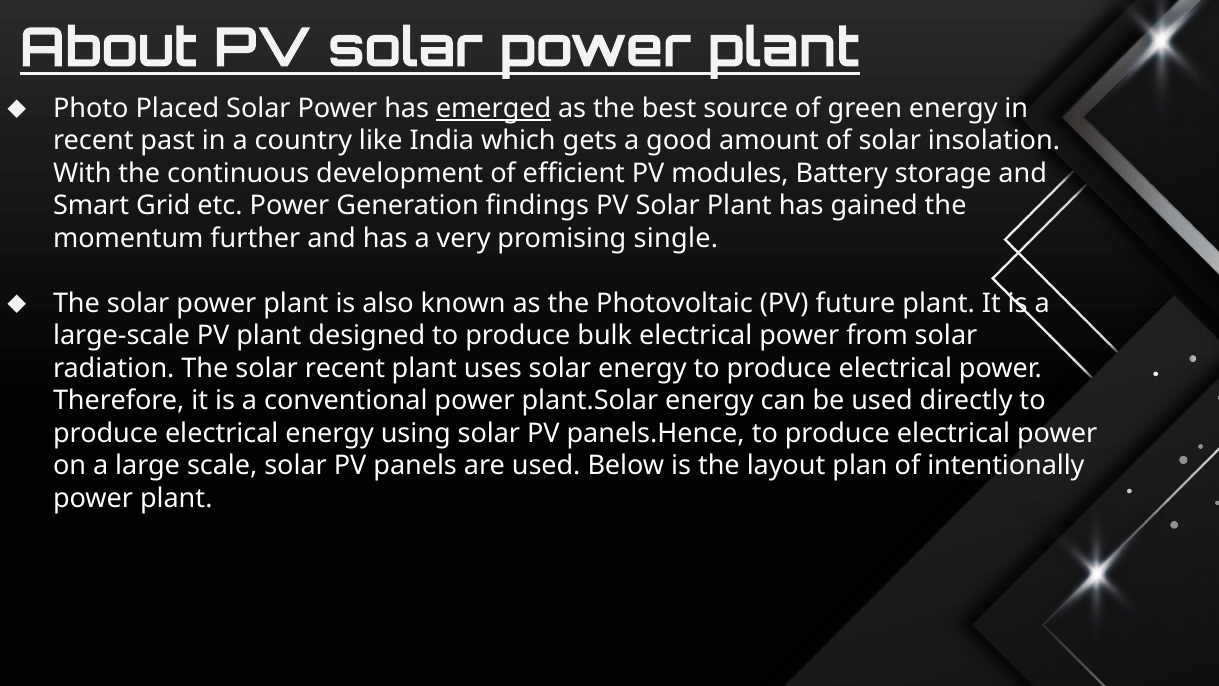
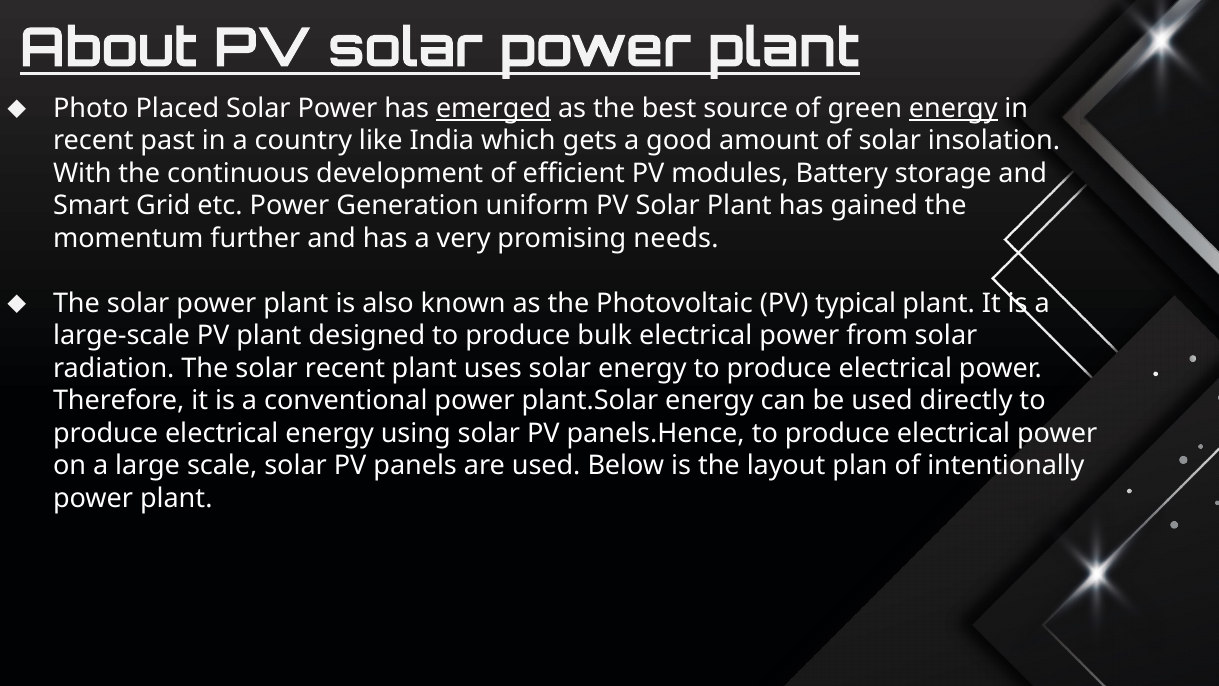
energy underline: none -> present (953, 108)
findings: findings -> uniform (537, 205)
single: single -> needs (676, 238)
future: future -> typical (856, 303)
